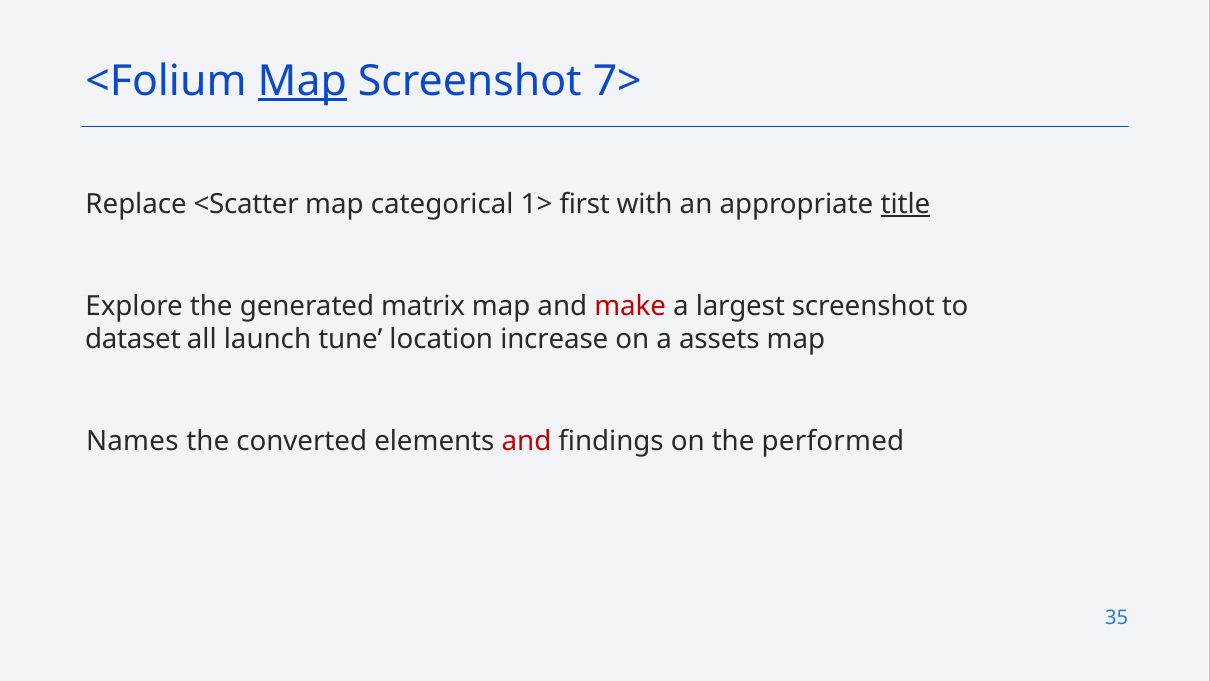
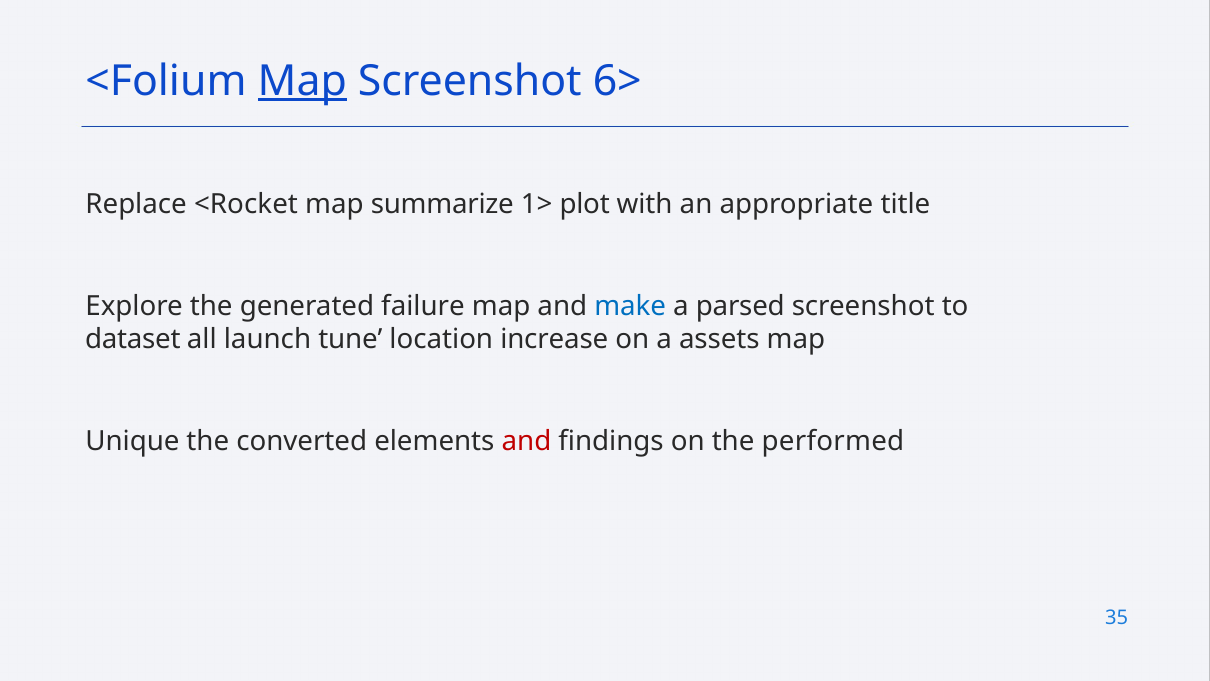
7>: 7> -> 6> (617, 81)
<Scatter: <Scatter -> <Rocket (246, 204)
categorical: categorical -> summarize (442, 204)
first: first -> plot (585, 204)
title underline: present -> none (905, 204)
matrix: matrix -> failure (423, 306)
make colour: red -> blue (630, 306)
largest: largest -> parsed (740, 306)
Names: Names -> Unique (132, 441)
